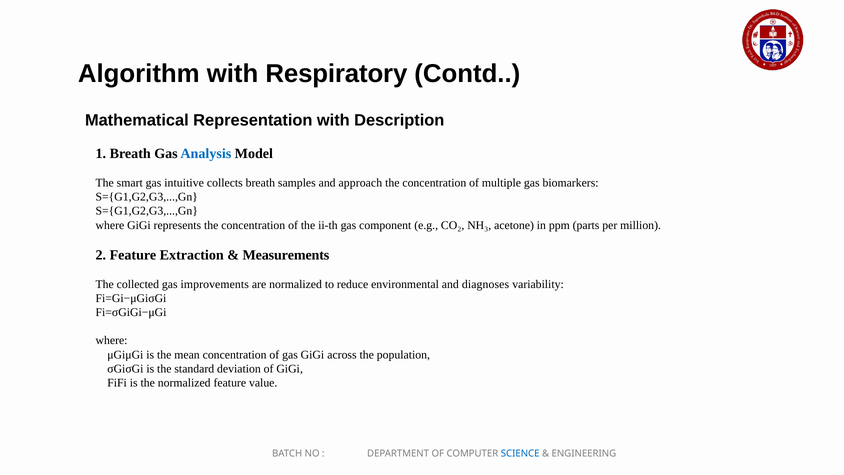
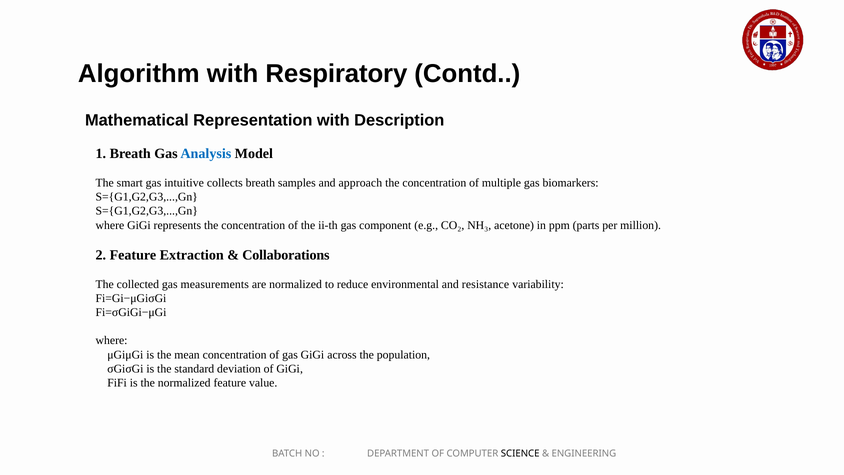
Measurements: Measurements -> Collaborations (286, 255)
improvements: improvements -> measurements (215, 284)
diagnoses: diagnoses -> resistance (485, 284)
SCIENCE colour: blue -> black (520, 453)
